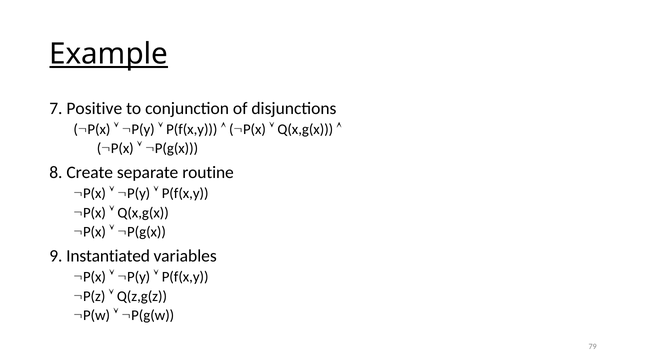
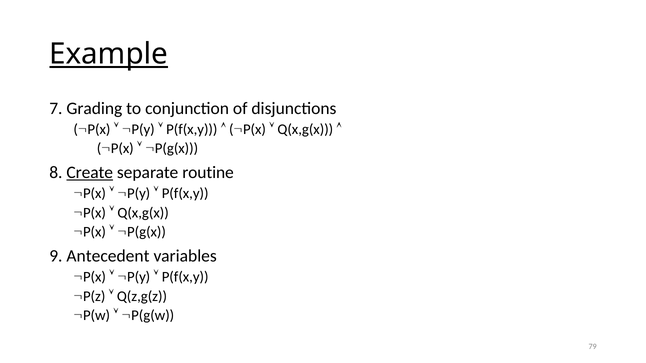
Positive: Positive -> Grading (94, 108)
Create underline: none -> present (90, 173)
Instantiated: Instantiated -> Antecedent (108, 256)
